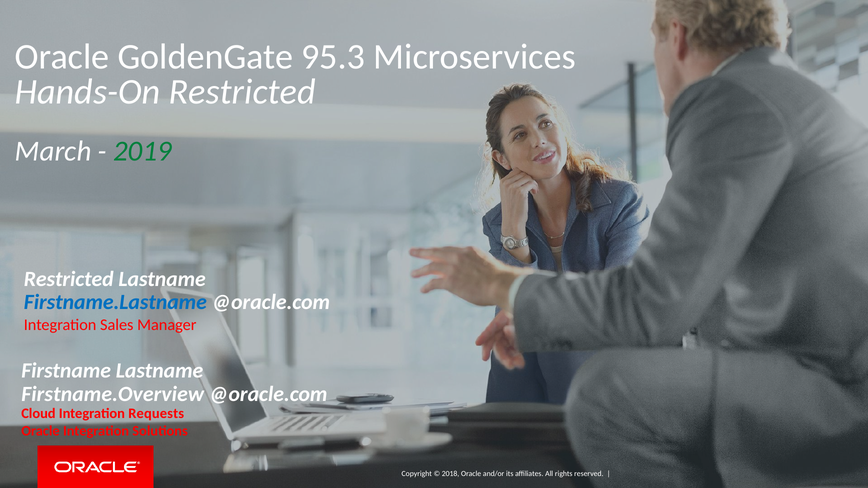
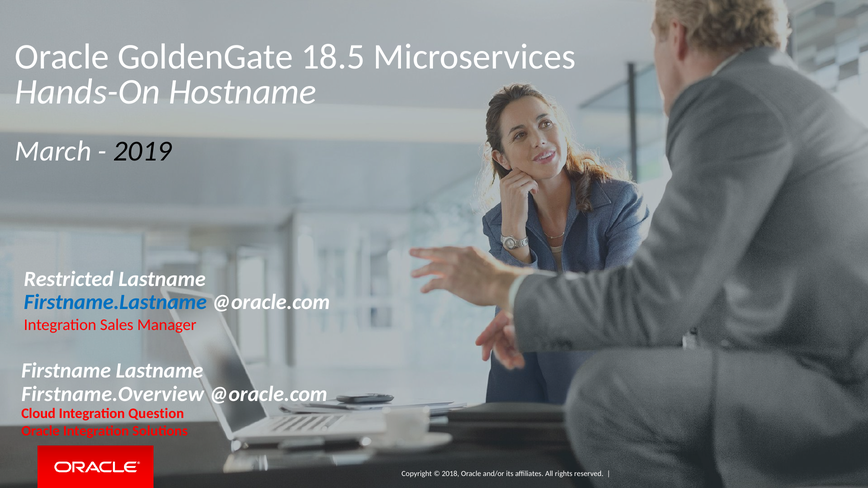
95.3: 95.3 -> 18.5 (333, 57)
Hands-On Restricted: Restricted -> Hostname (242, 92)
2019 colour: green -> black (143, 151)
Requests: Requests -> Question (156, 414)
